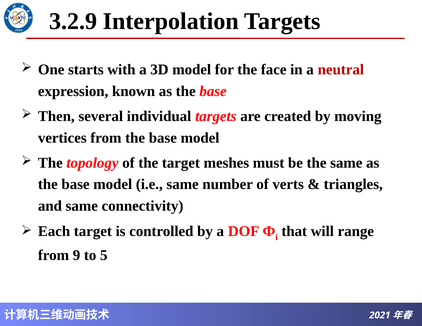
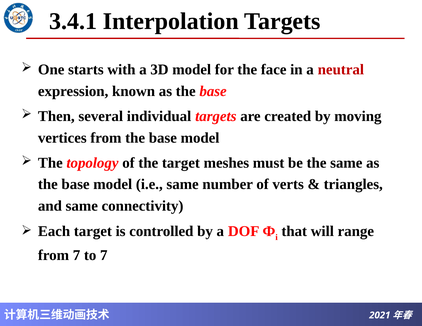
3.2.9: 3.2.9 -> 3.4.1 (73, 21)
from 9: 9 -> 7 (77, 255)
to 5: 5 -> 7 (104, 255)
